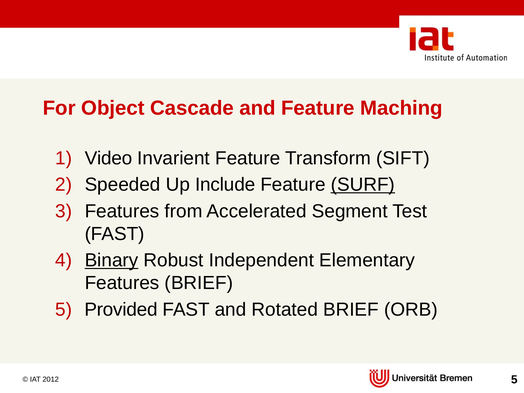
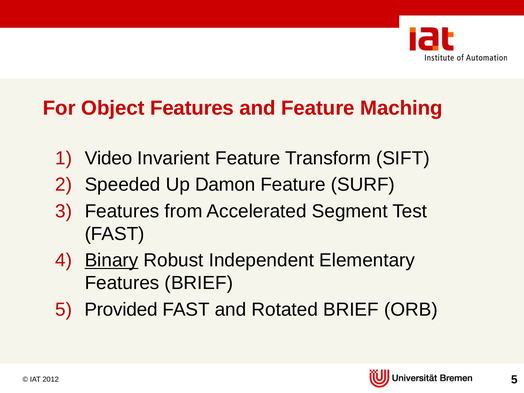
Object Cascade: Cascade -> Features (192, 108)
Include: Include -> Damon (225, 185)
SURF underline: present -> none (363, 185)
